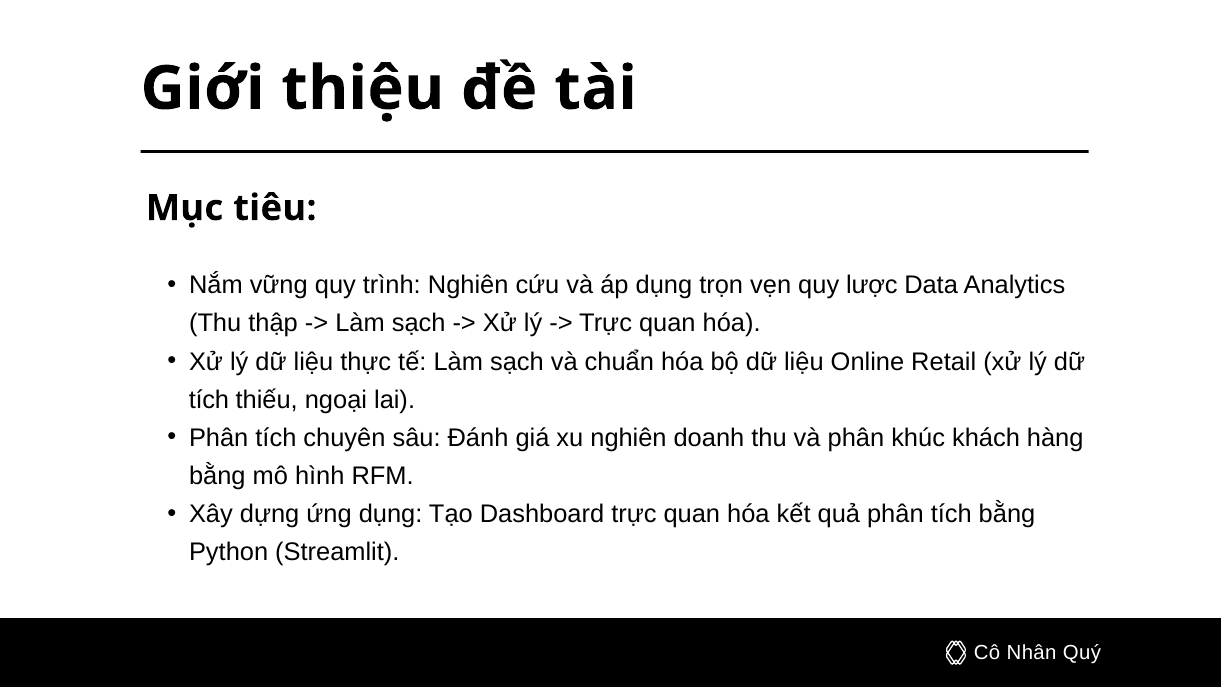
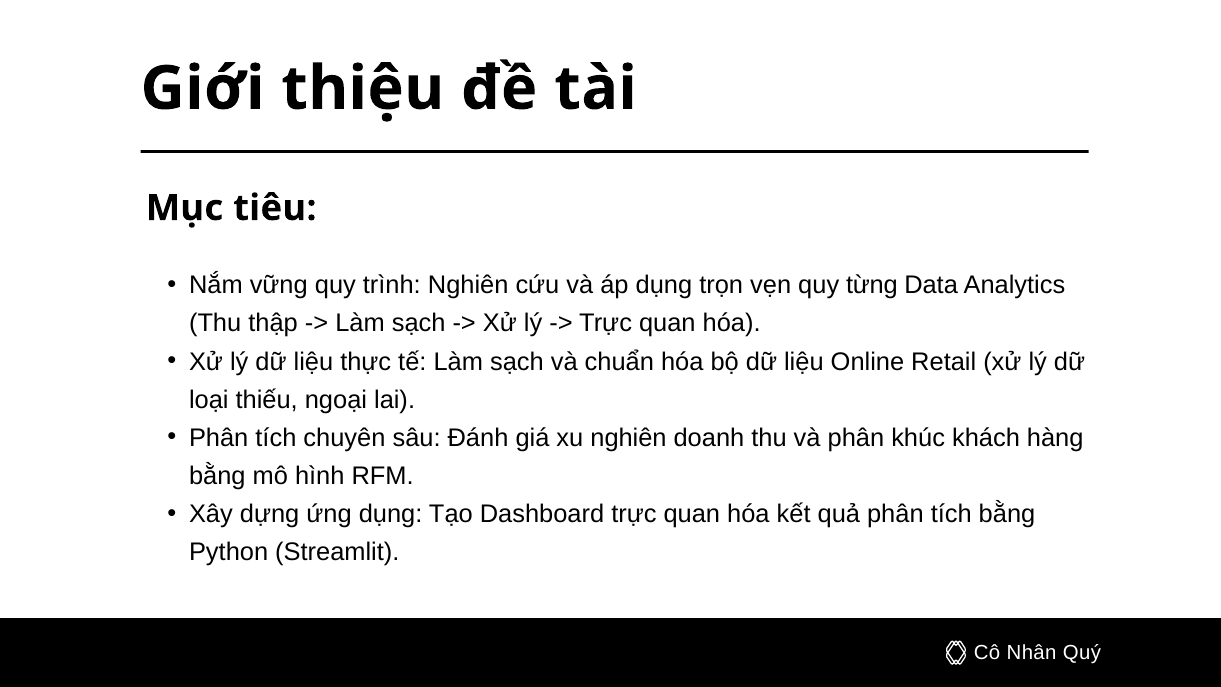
lược: lược -> từng (872, 285)
tích: tích -> loại (209, 400)
